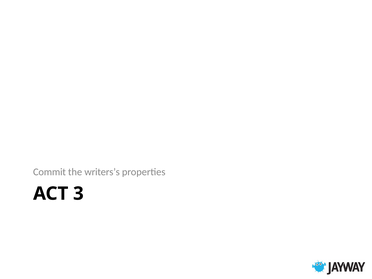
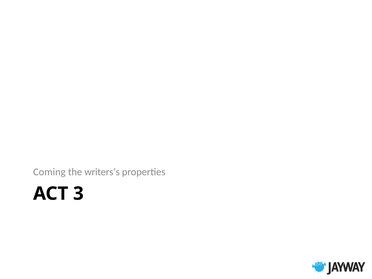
Commit: Commit -> Coming (49, 172)
